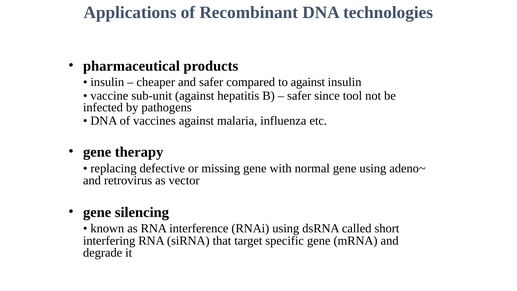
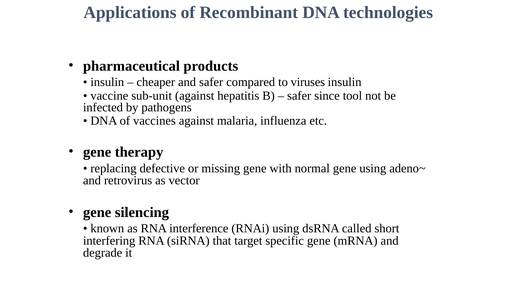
to against: against -> viruses (308, 82)
